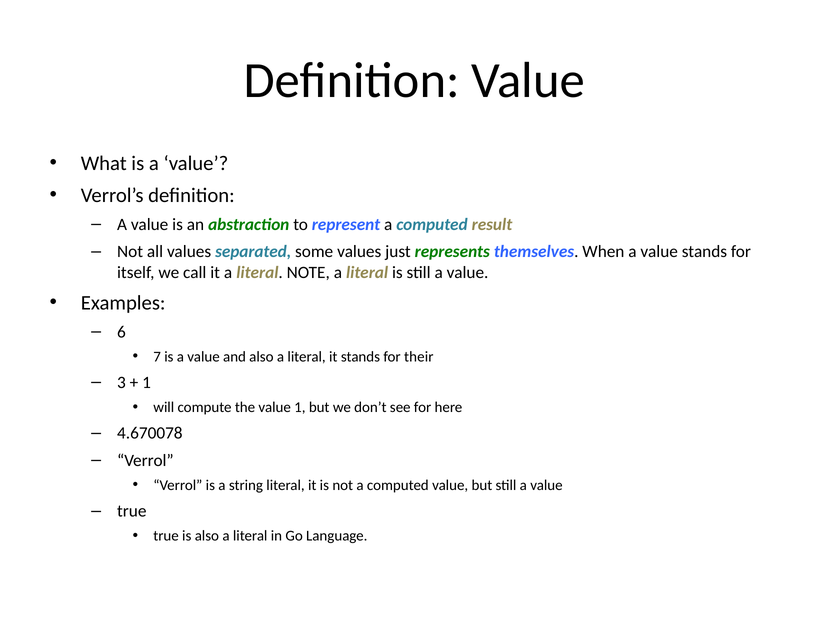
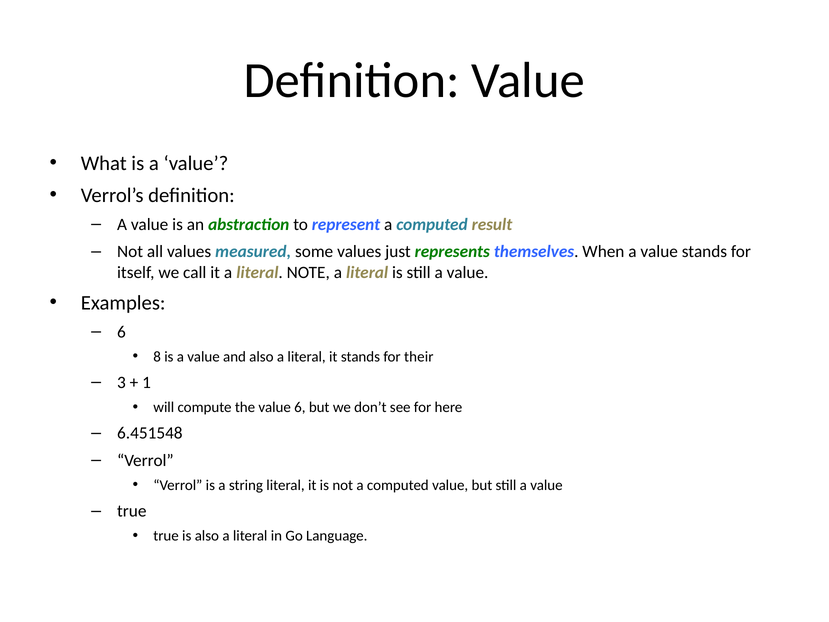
separated: separated -> measured (253, 252)
7: 7 -> 8 (157, 356)
value 1: 1 -> 6 (300, 407)
4.670078: 4.670078 -> 6.451548 (150, 433)
